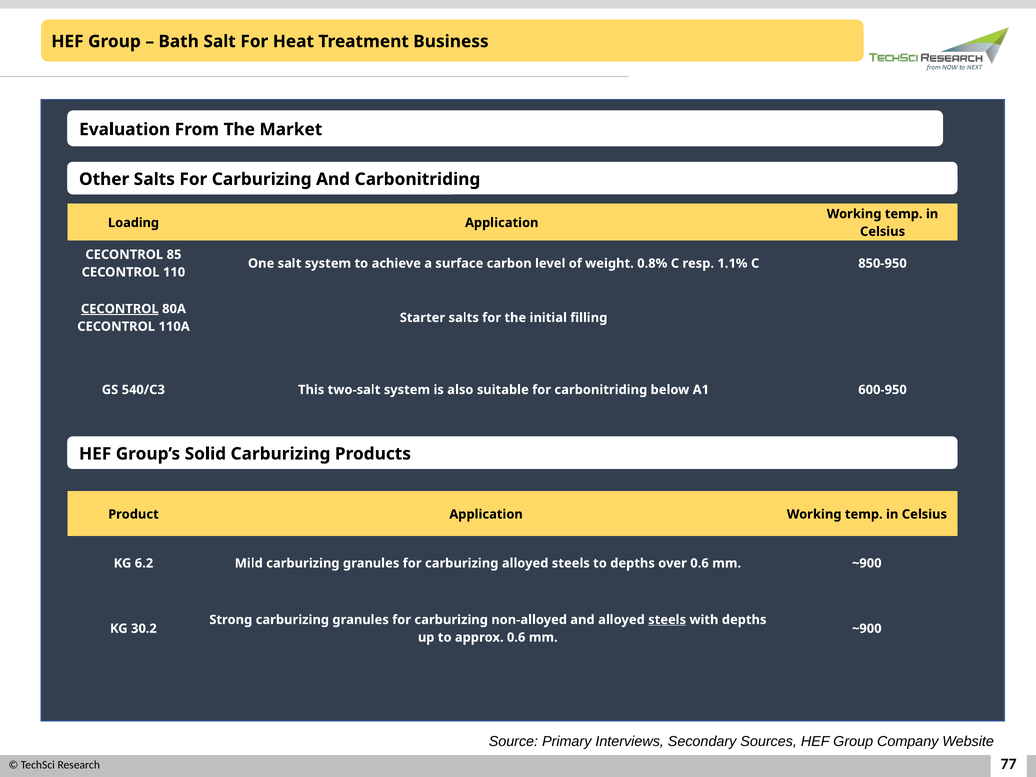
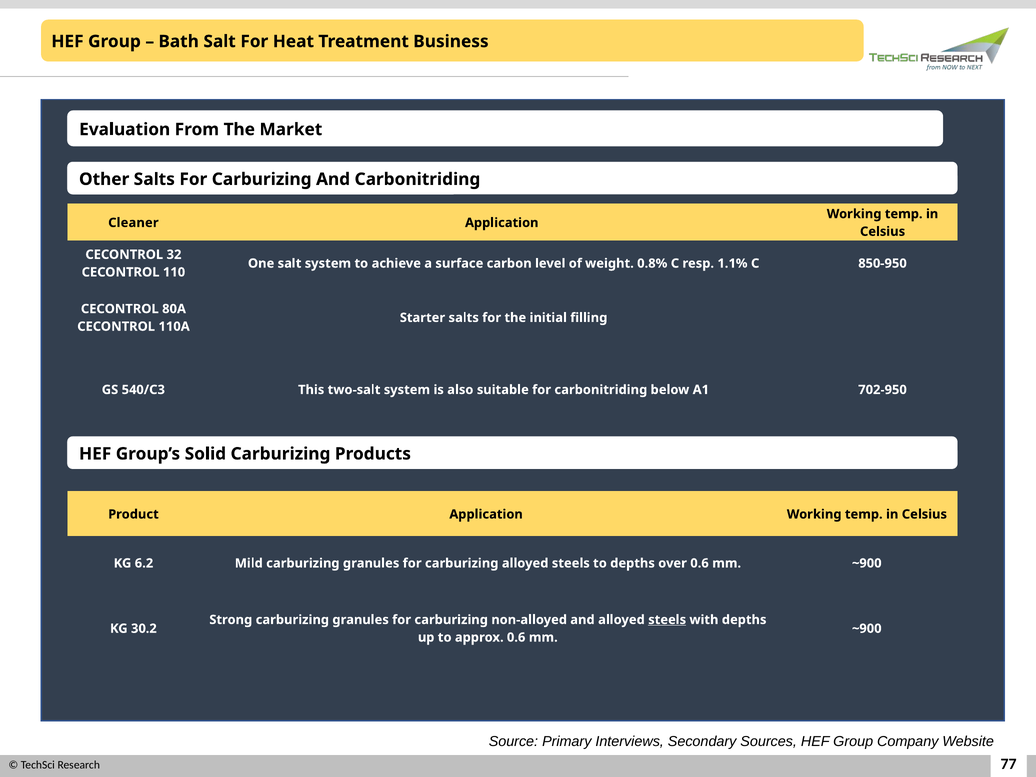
Loading: Loading -> Cleaner (133, 223)
85: 85 -> 32 (174, 255)
CECONTROL underline: present -> none (120, 309)
600-950: 600-950 -> 702-950 (883, 390)
